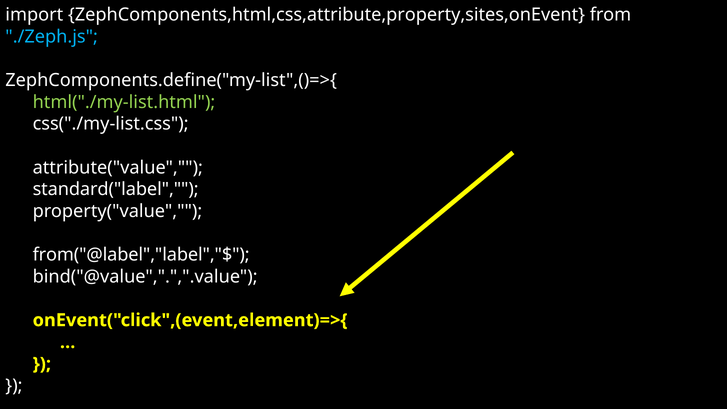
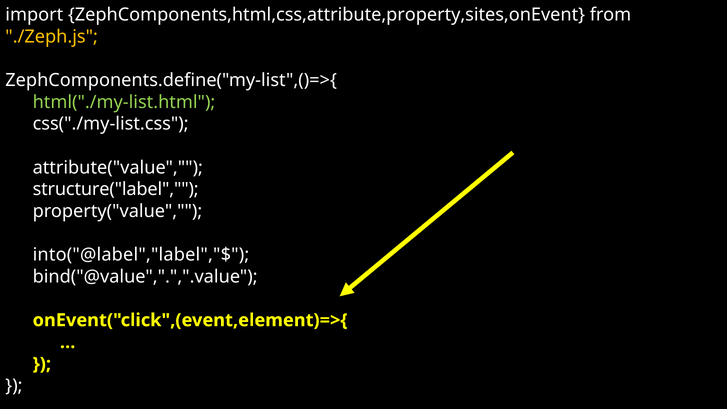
./Zeph.js colour: light blue -> yellow (52, 37)
standard("label: standard("label -> structure("label (116, 189)
from("@label","label","$: from("@label","label","$ -> into("@label","label","$ (141, 255)
